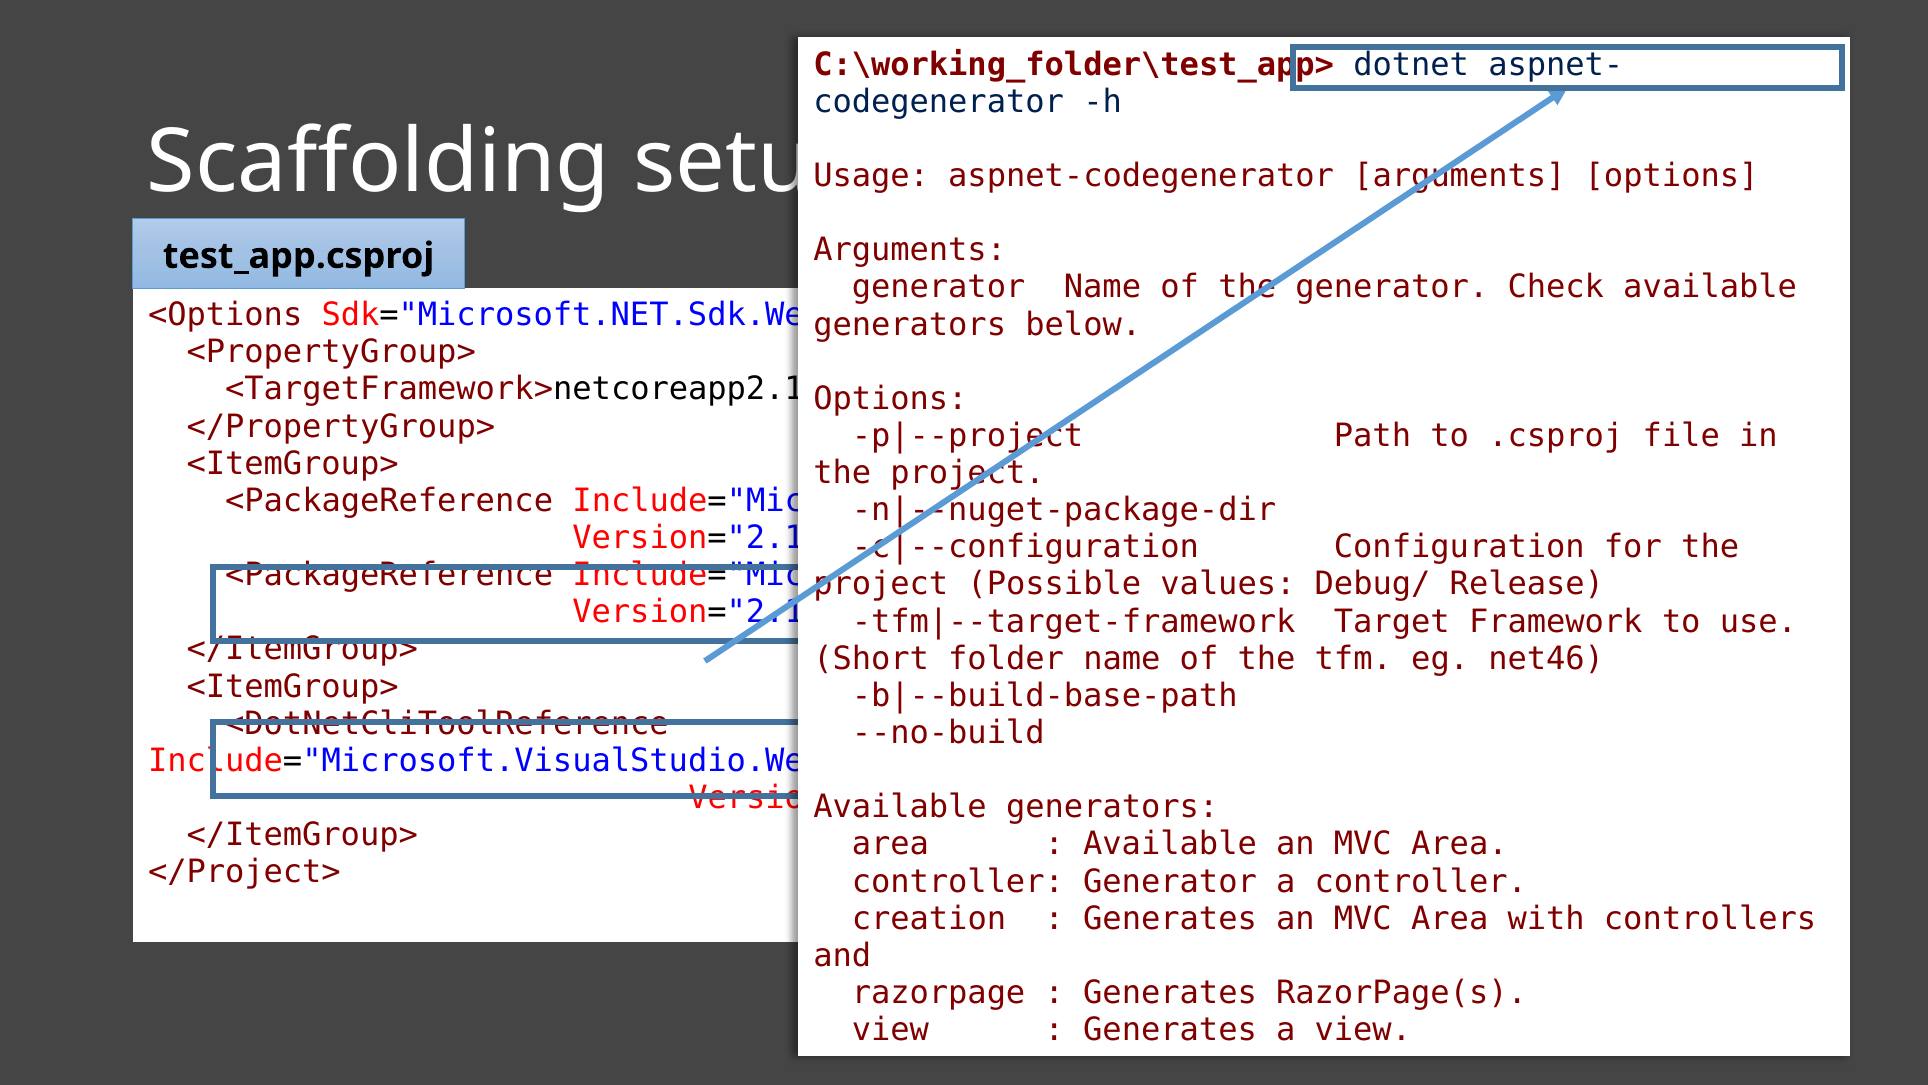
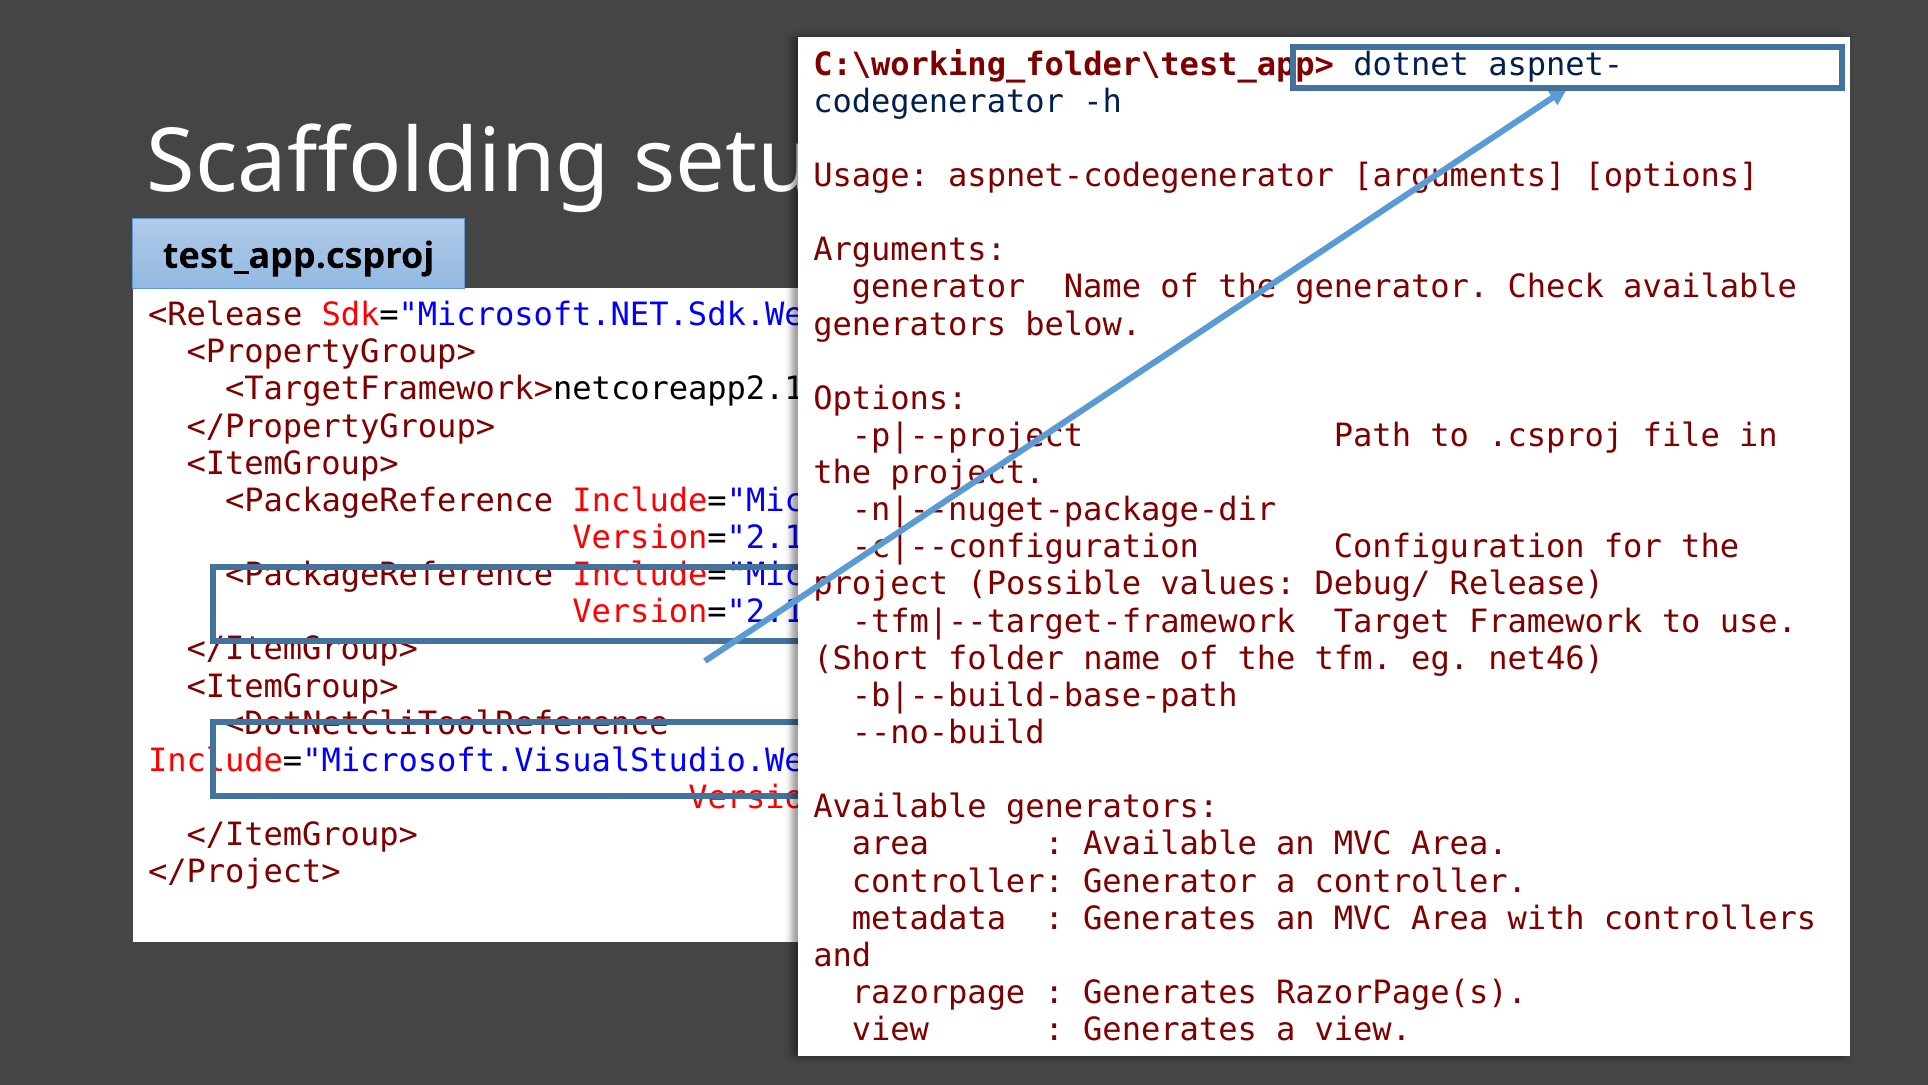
<Options: <Options -> <Release (225, 315)
creation: creation -> metadata (929, 918)
